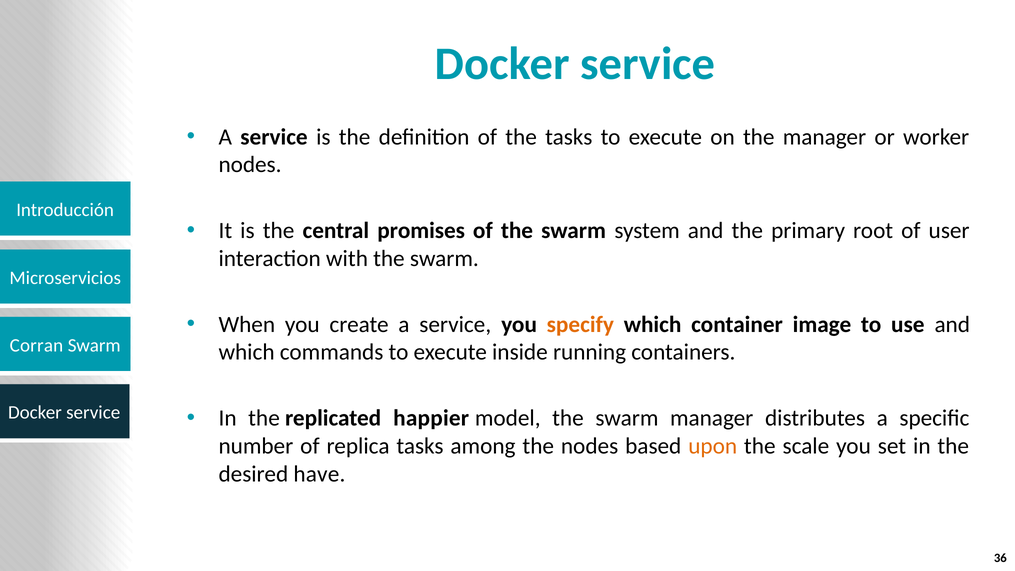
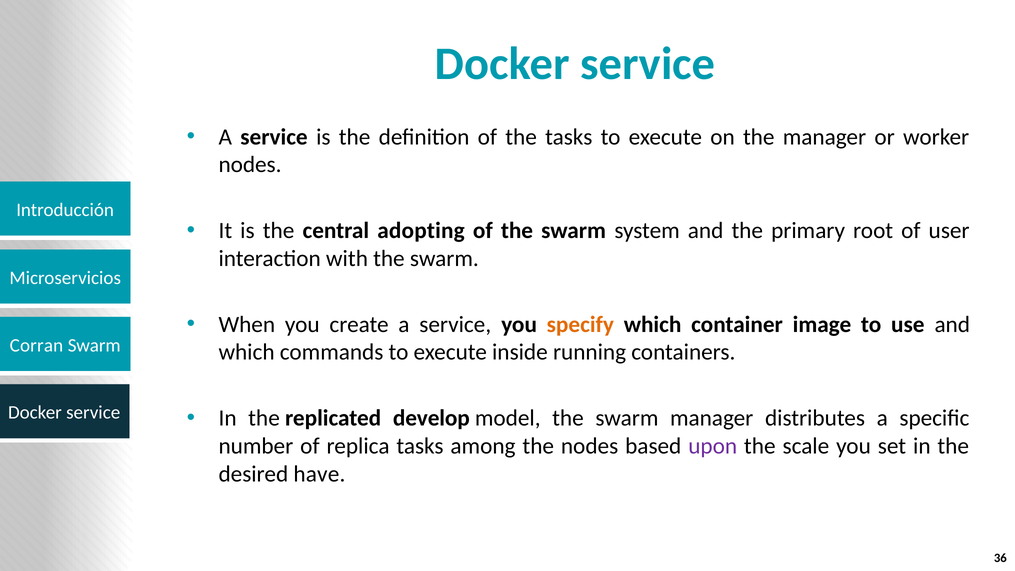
promises: promises -> adopting (421, 231)
happier: happier -> develop (431, 418)
upon colour: orange -> purple (713, 446)
